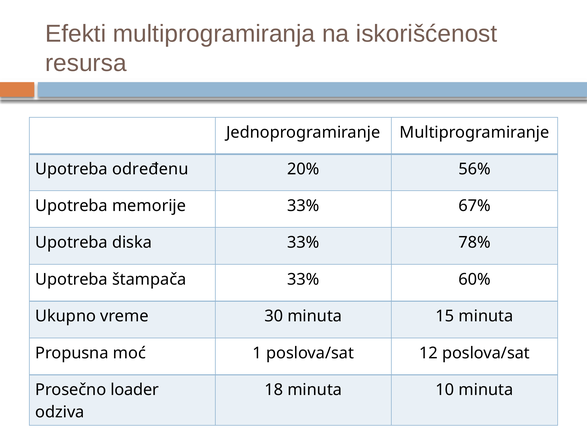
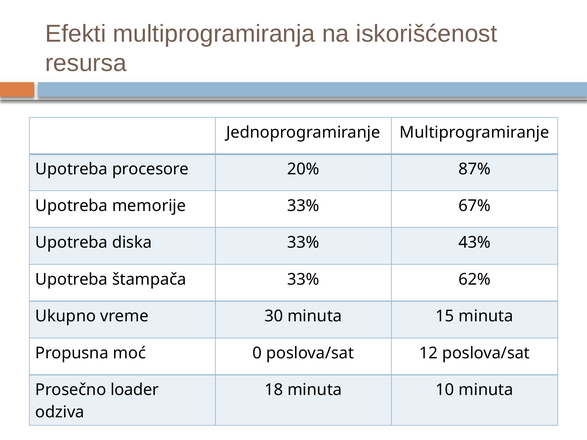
određenu: određenu -> procesore (150, 169)
56%: 56% -> 87% (475, 169)
78%: 78% -> 43% (475, 243)
60%: 60% -> 62% (475, 280)
1: 1 -> 0 (257, 353)
